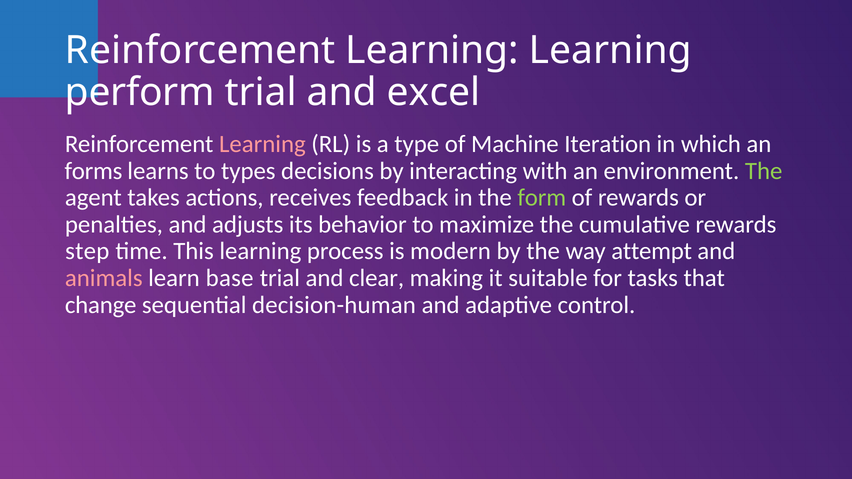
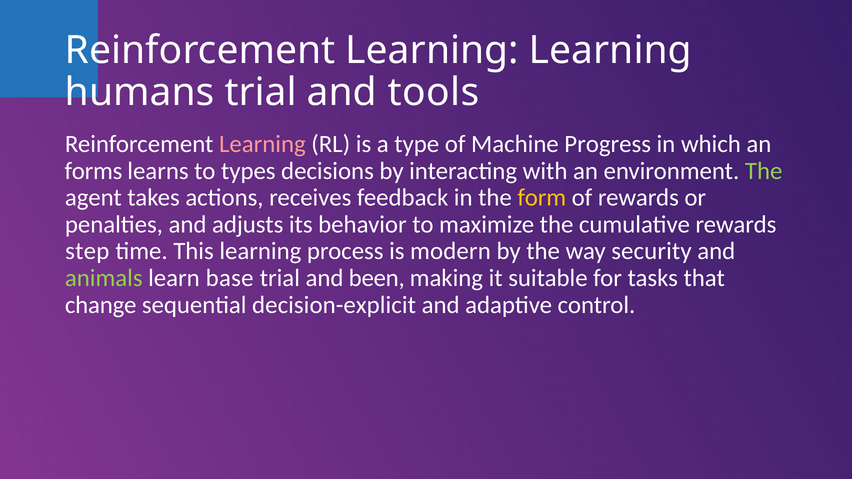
perform: perform -> humans (140, 93)
excel: excel -> tools (433, 93)
Iteration: Iteration -> Progress (608, 144)
form colour: light green -> yellow (542, 198)
attempt: attempt -> security (651, 251)
animals colour: pink -> light green (104, 278)
clear: clear -> been (377, 278)
decision-human: decision-human -> decision-explicit (334, 305)
